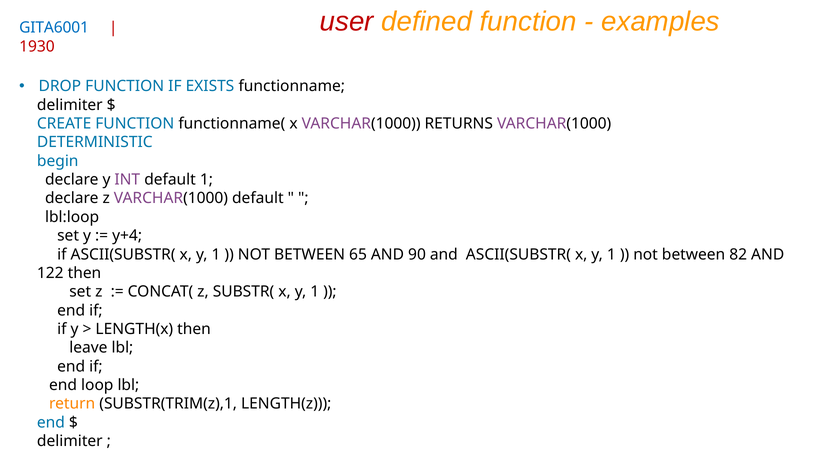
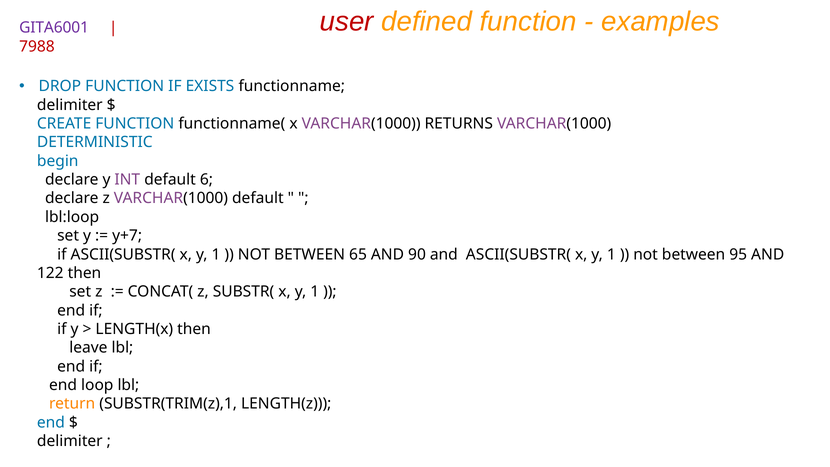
GITA6001 colour: blue -> purple (54, 28)
1930: 1930 -> 7988 (37, 46)
default 1: 1 -> 6 (206, 180)
y+4: y+4 -> y+7 (127, 236)
82: 82 -> 95 (738, 254)
